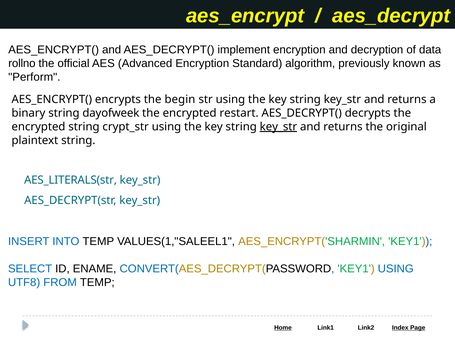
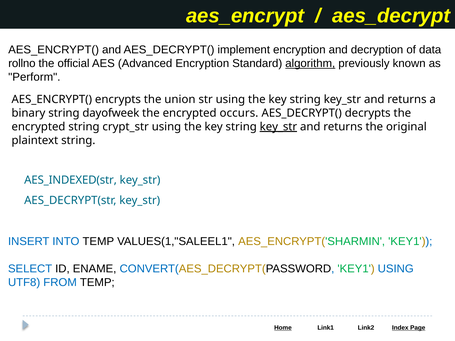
algorithm underline: none -> present (310, 63)
begin: begin -> union (180, 99)
restart: restart -> occurs (239, 113)
AES_LITERALS(str: AES_LITERALS(str -> AES_INDEXED(str (70, 180)
